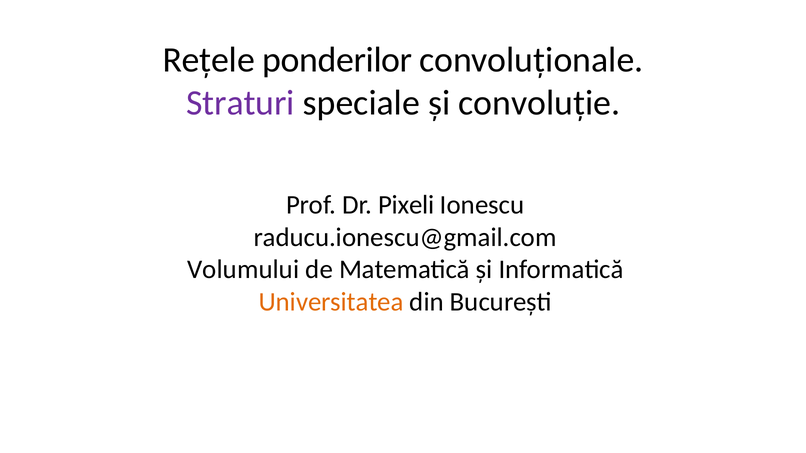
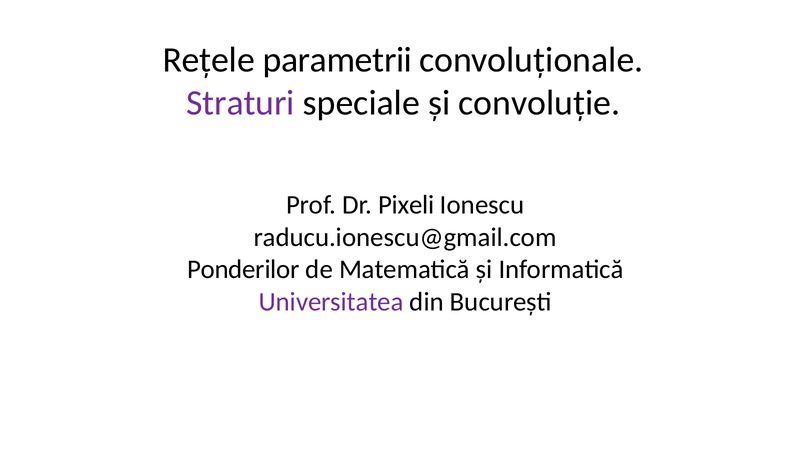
ponderilor: ponderilor -> parametrii (337, 60)
Volumului: Volumului -> Ponderilor (243, 270)
Universitatea colour: orange -> purple (331, 302)
